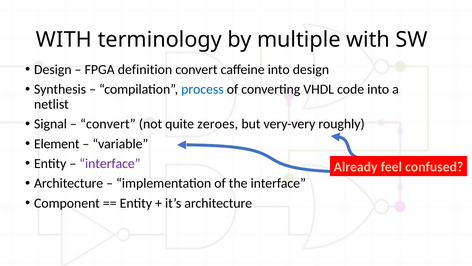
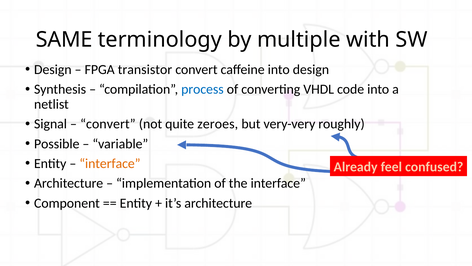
WITH: WITH -> SAME (64, 40)
definition: definition -> transistor (145, 69)
Element: Element -> Possible (57, 144)
interface colour: purple -> orange (110, 163)
